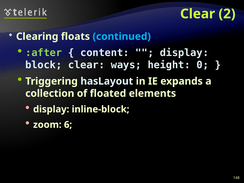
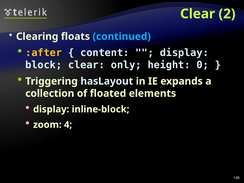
:after colour: light green -> yellow (44, 53)
ways: ways -> only (126, 65)
6: 6 -> 4 (68, 125)
